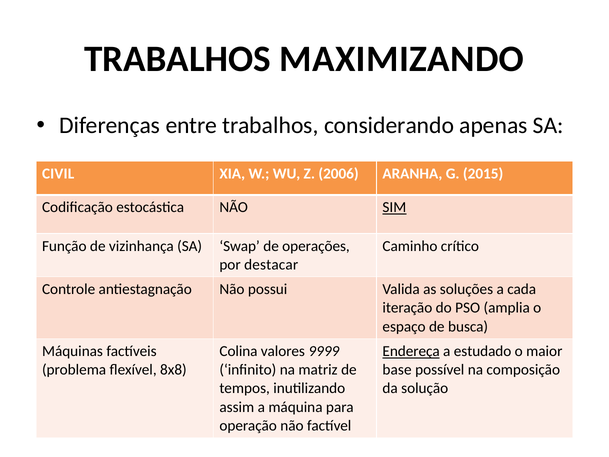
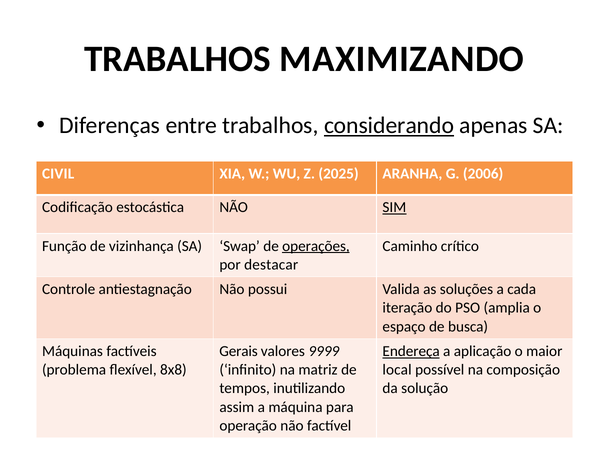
considerando underline: none -> present (389, 125)
2006: 2006 -> 2025 (339, 174)
2015: 2015 -> 2006 (483, 174)
operações underline: none -> present (316, 246)
Colina: Colina -> Gerais (239, 351)
estudado: estudado -> aplicação (483, 351)
base: base -> local (397, 370)
